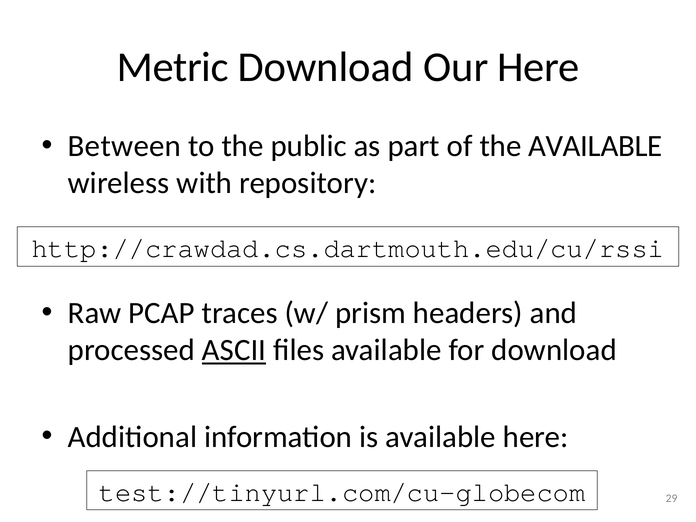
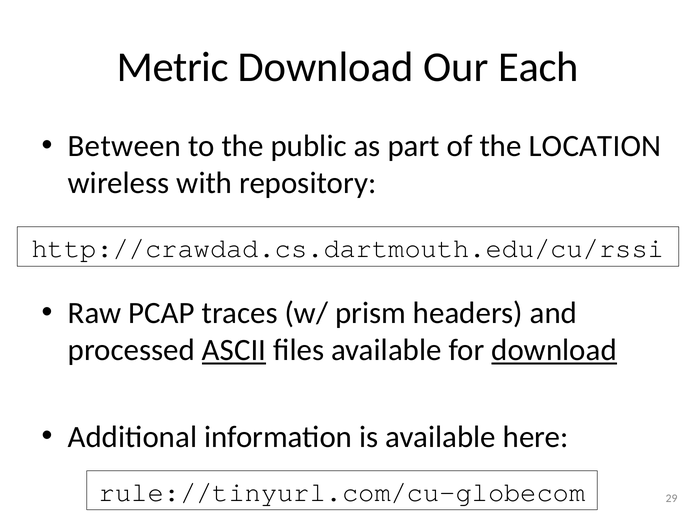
Our Here: Here -> Each (538, 67)
the AVAILABLE: AVAILABLE -> LOCATION (595, 146)
download underline: none -> present (554, 350)
test://tinyurl.com/cu-globecom: test://tinyurl.com/cu-globecom -> rule://tinyurl.com/cu-globecom (342, 492)
